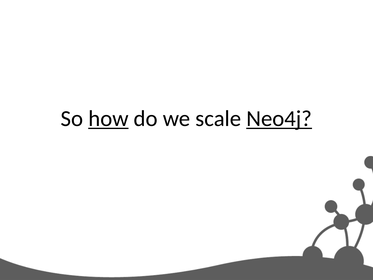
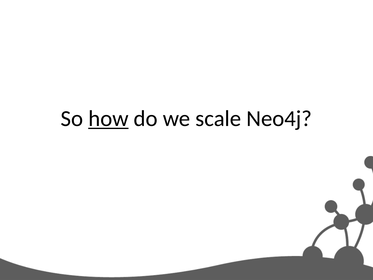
Neo4j underline: present -> none (279, 118)
